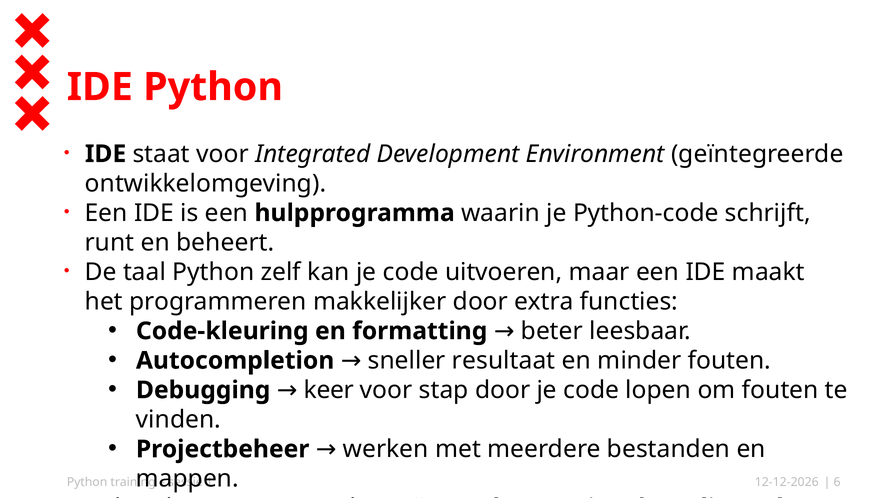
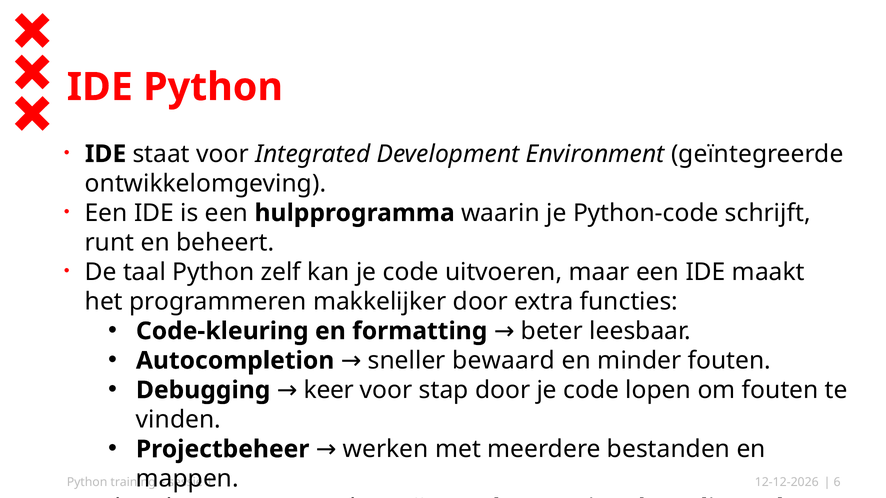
resultaat: resultaat -> bewaard (504, 361)
